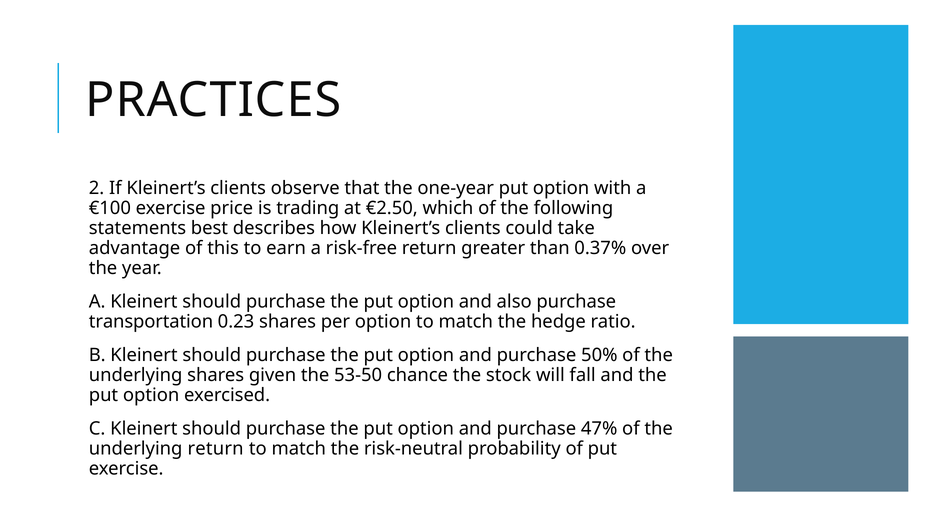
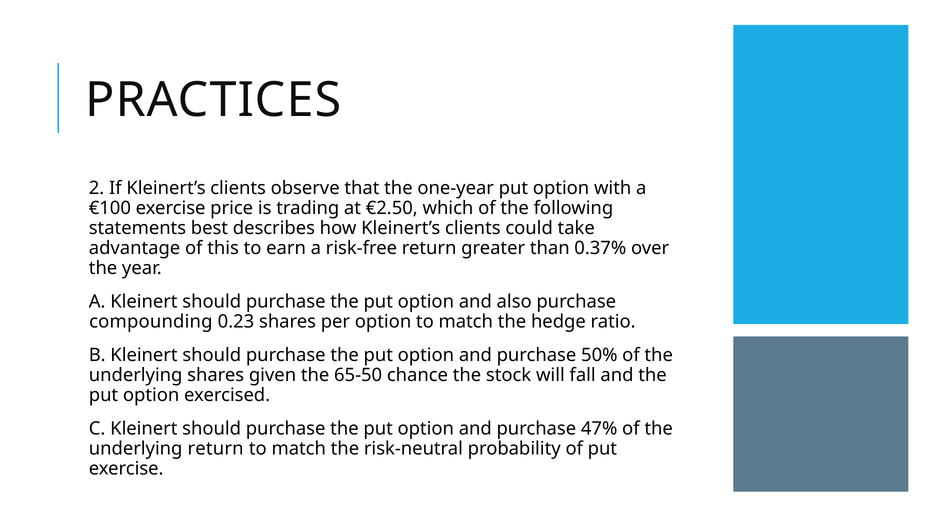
transportation: transportation -> compounding (151, 322)
53-50: 53-50 -> 65-50 (358, 375)
